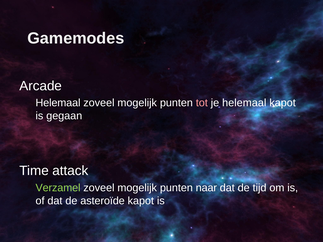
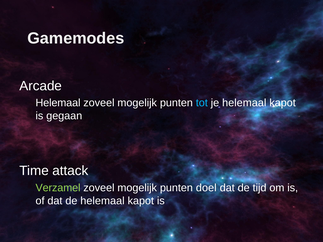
tot colour: pink -> light blue (202, 103)
naar: naar -> doel (206, 188)
de asteroïde: asteroïde -> helemaal (102, 201)
